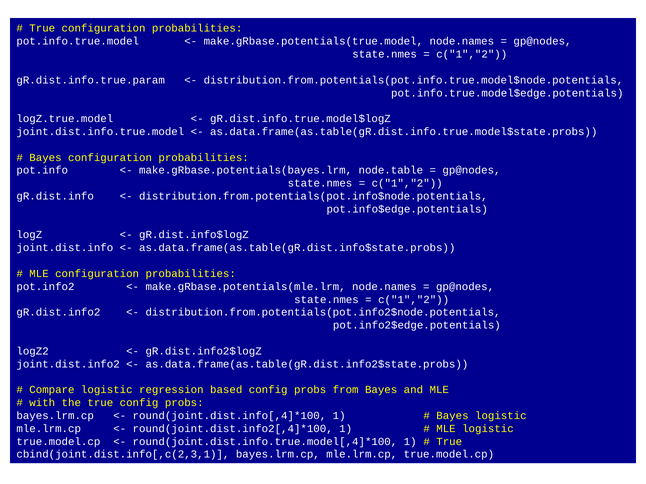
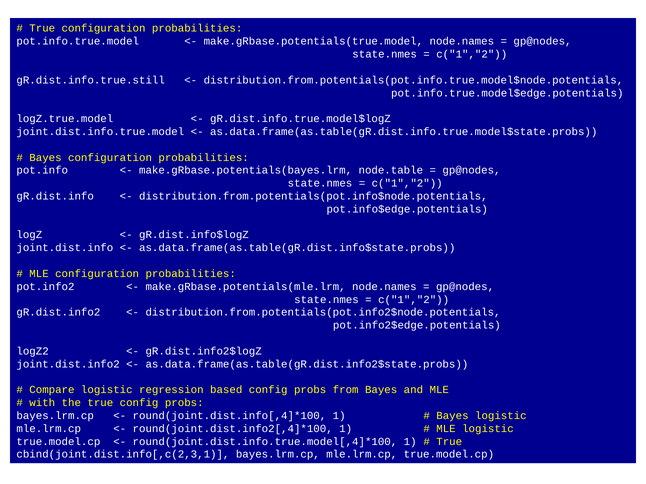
gR.dist.info.true.param: gR.dist.info.true.param -> gR.dist.info.true.still (91, 80)
